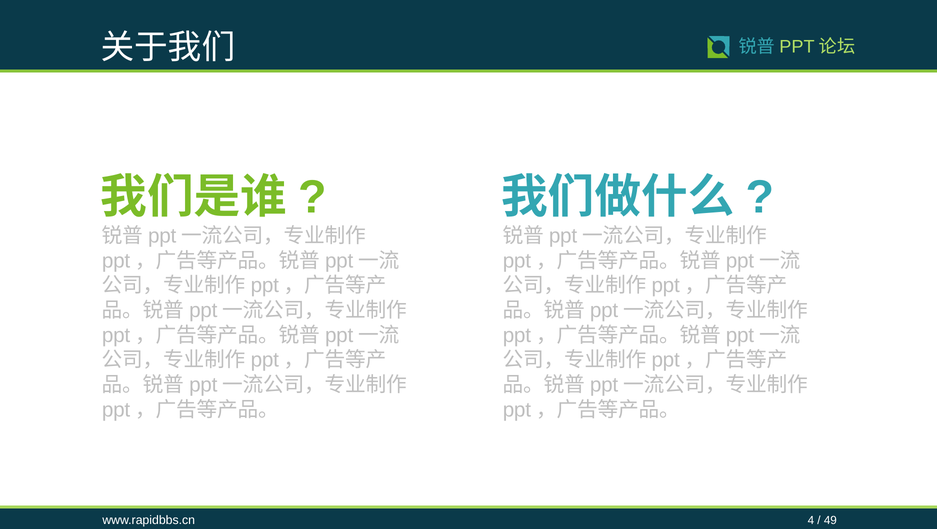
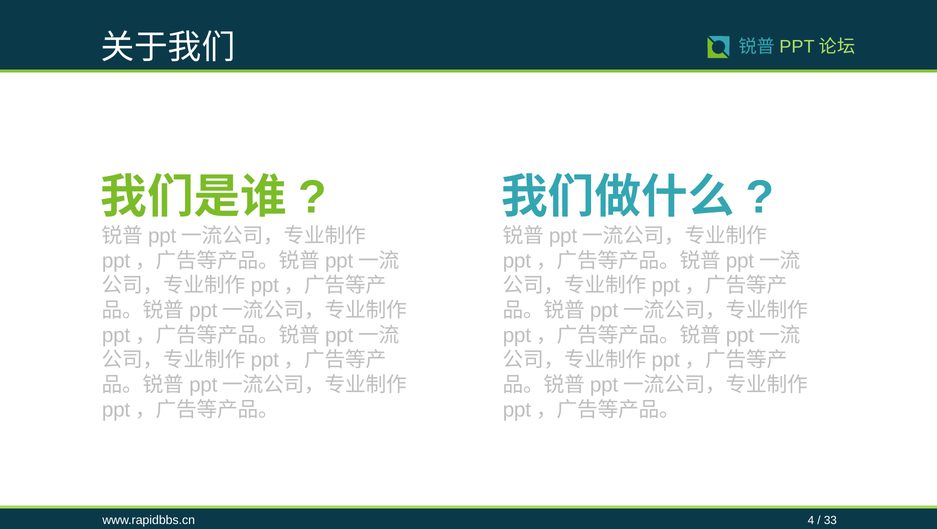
49: 49 -> 33 (830, 520)
